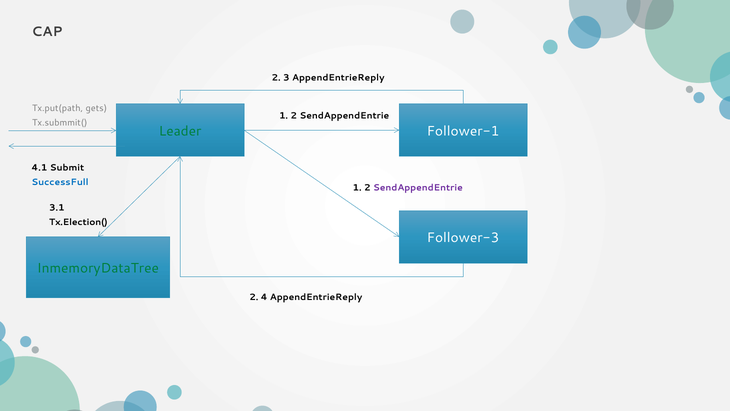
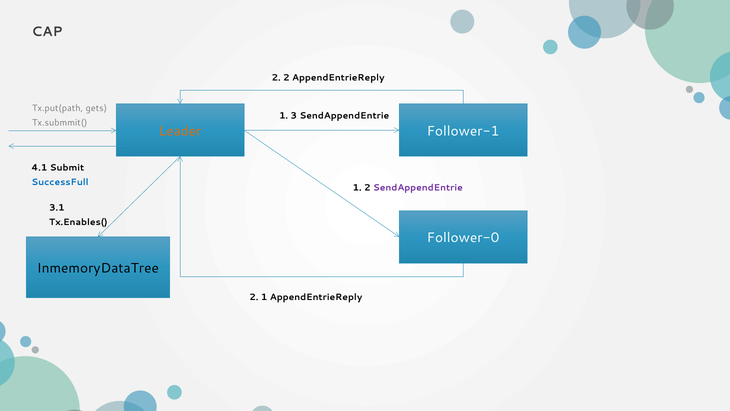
2 3: 3 -> 2 (286, 77)
2: 2 -> 3 (294, 116)
Leader colour: green -> orange (180, 131)
Tx.Election(: Tx.Election( -> Tx.Enables( (78, 222)
Follower-3: Follower-3 -> Follower-0 (463, 238)
InmemoryDataTree colour: green -> black (98, 268)
2 4: 4 -> 1 (264, 297)
